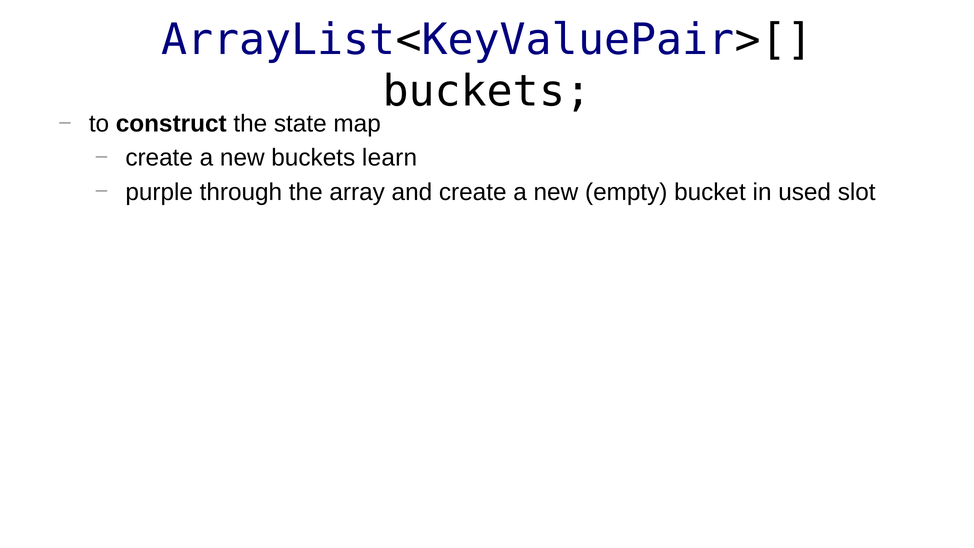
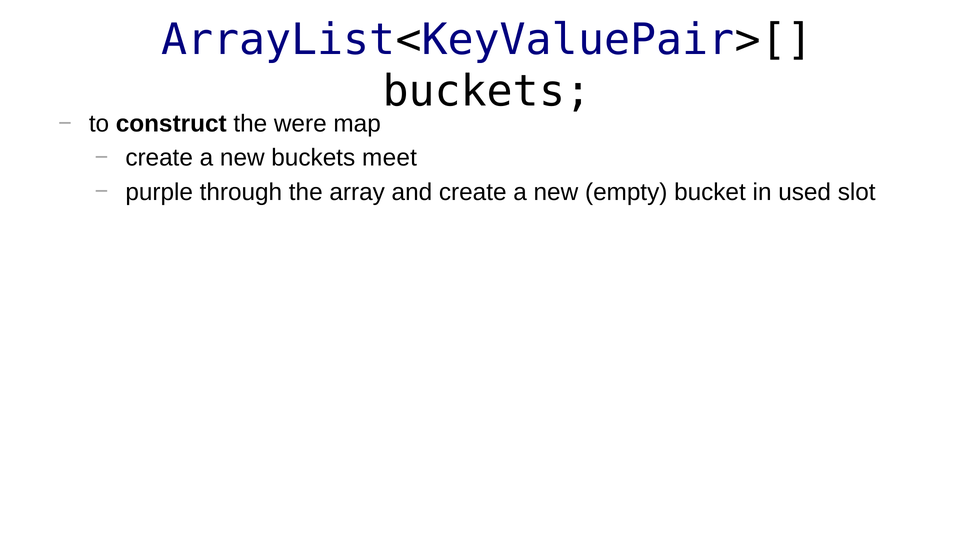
state: state -> were (300, 124)
learn: learn -> meet (390, 158)
